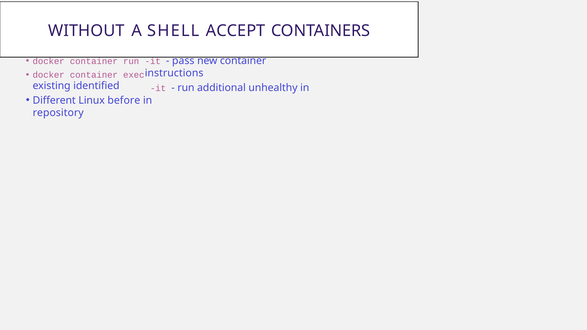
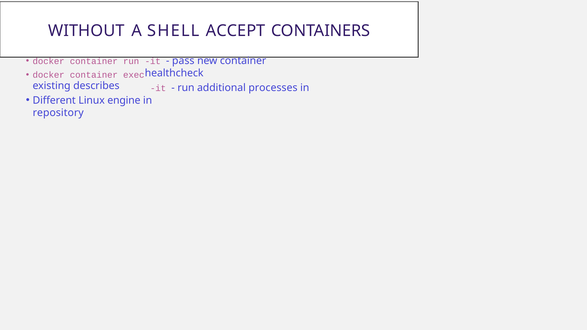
instructions: instructions -> healthcheck (174, 73)
identified: identified -> describes (96, 86)
unhealthy: unhealthy -> processes (273, 88)
before: before -> engine (124, 100)
